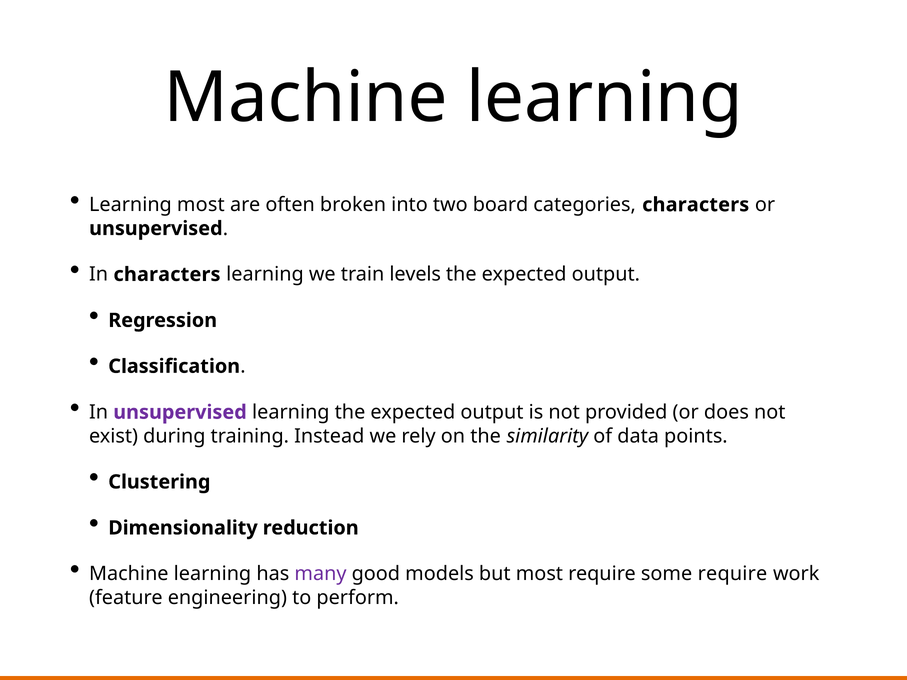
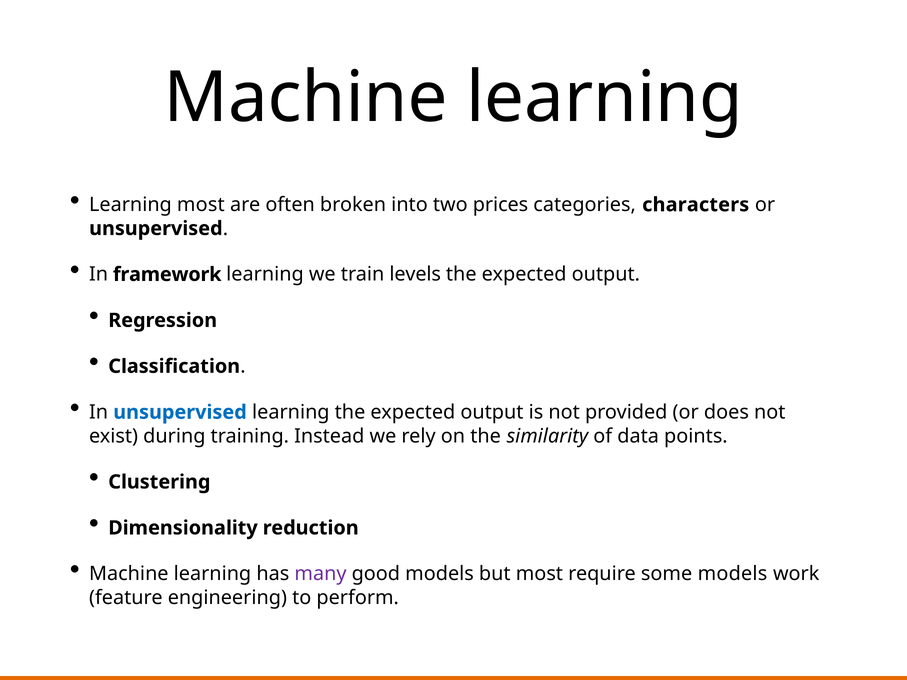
board: board -> prices (501, 205)
In characters: characters -> framework (167, 275)
unsupervised colour: purple -> blue (180, 412)
some require: require -> models (732, 574)
